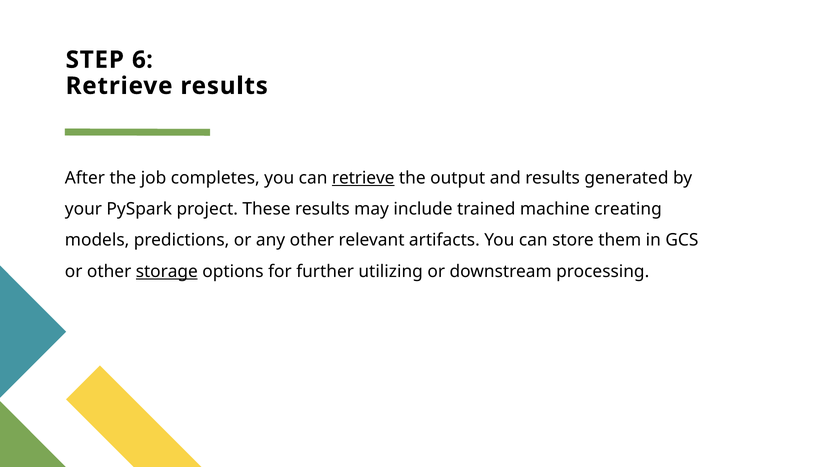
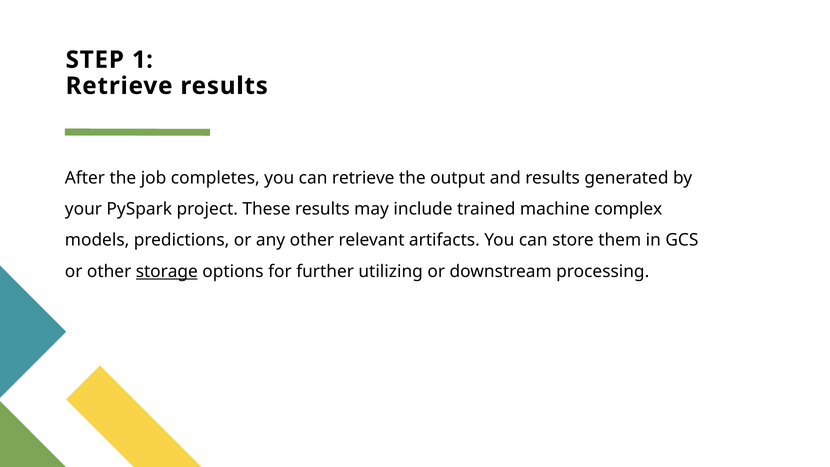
6: 6 -> 1 (142, 60)
retrieve underline: present -> none (363, 178)
creating: creating -> complex (628, 209)
